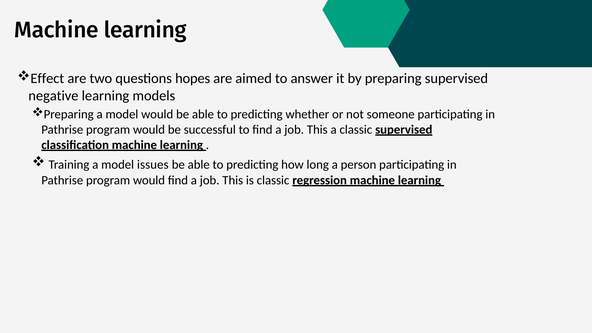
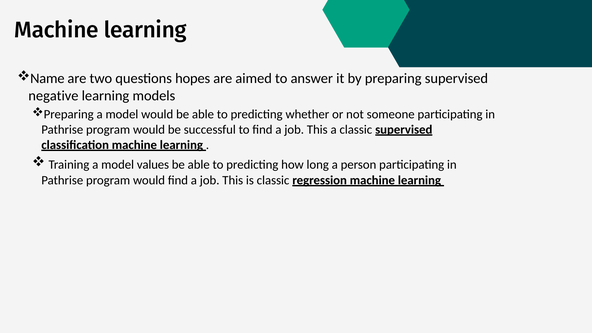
Effect: Effect -> Name (47, 78)
issues: issues -> values (153, 165)
